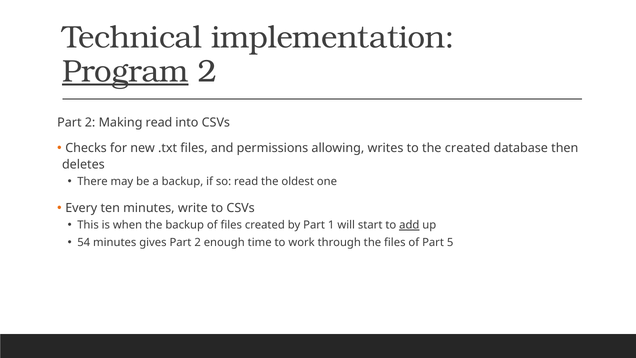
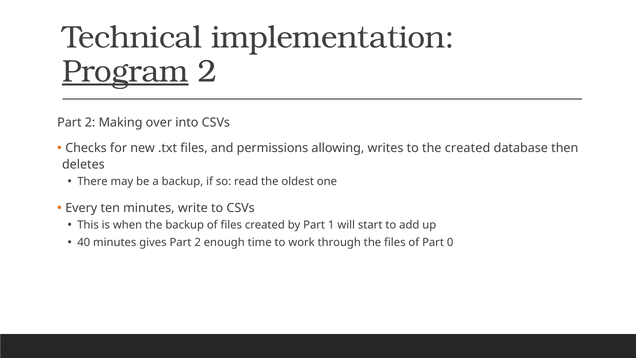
Making read: read -> over (159, 122)
add underline: present -> none (409, 225)
54: 54 -> 40 (84, 243)
5: 5 -> 0 (450, 243)
